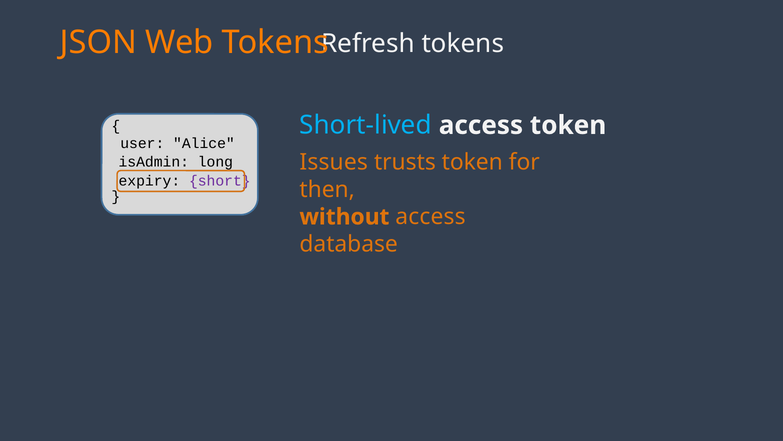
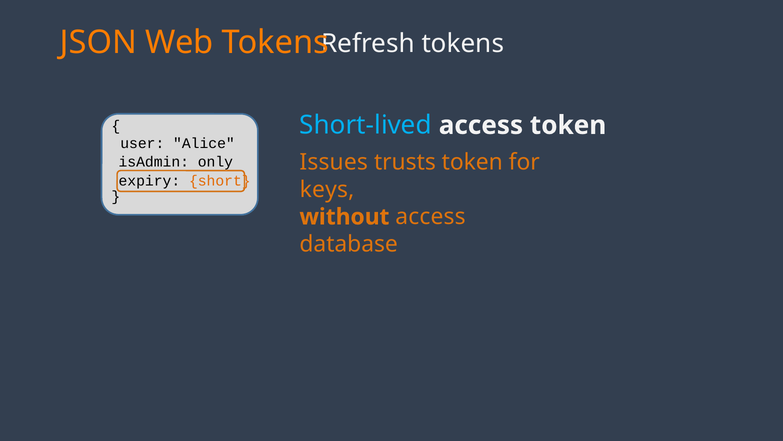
long: long -> only (215, 162)
short colour: purple -> orange (220, 180)
then: then -> keys (327, 189)
